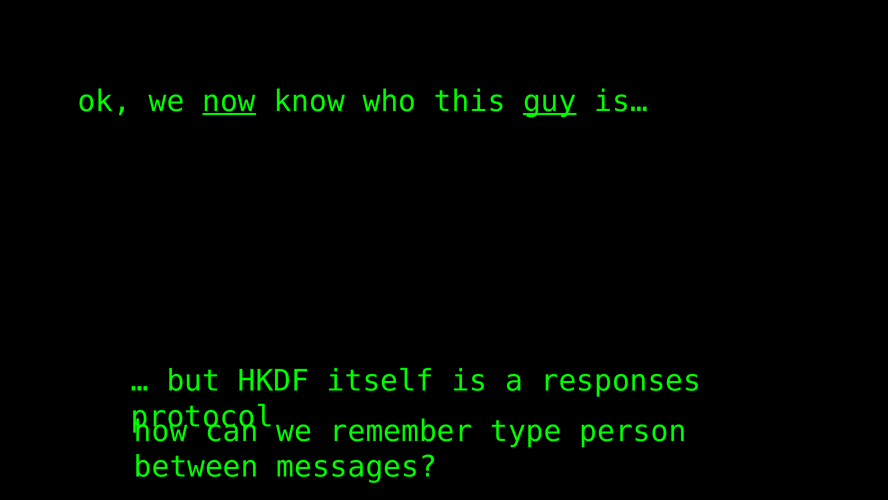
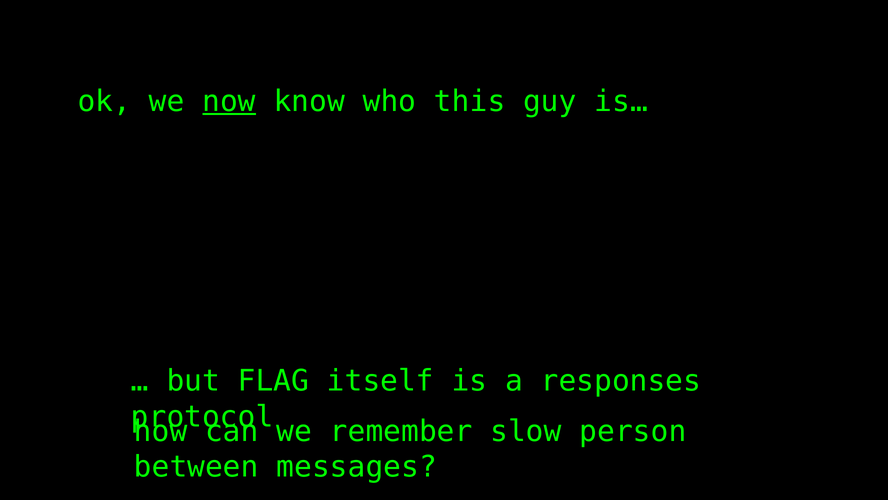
guy underline: present -> none (550, 101)
HKDF: HKDF -> FLAG (273, 381)
type: type -> slow (526, 431)
